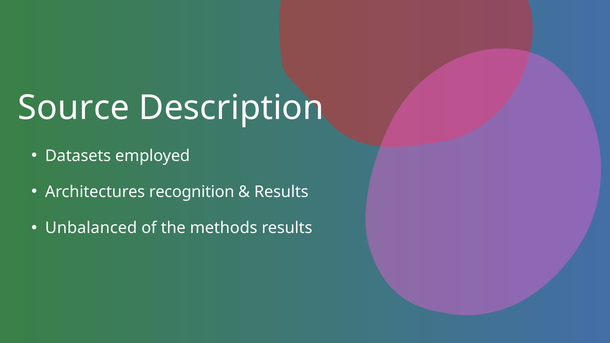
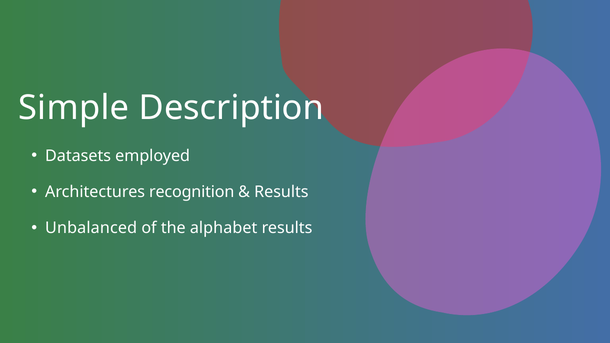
Source: Source -> Simple (74, 108)
methods: methods -> alphabet (224, 228)
